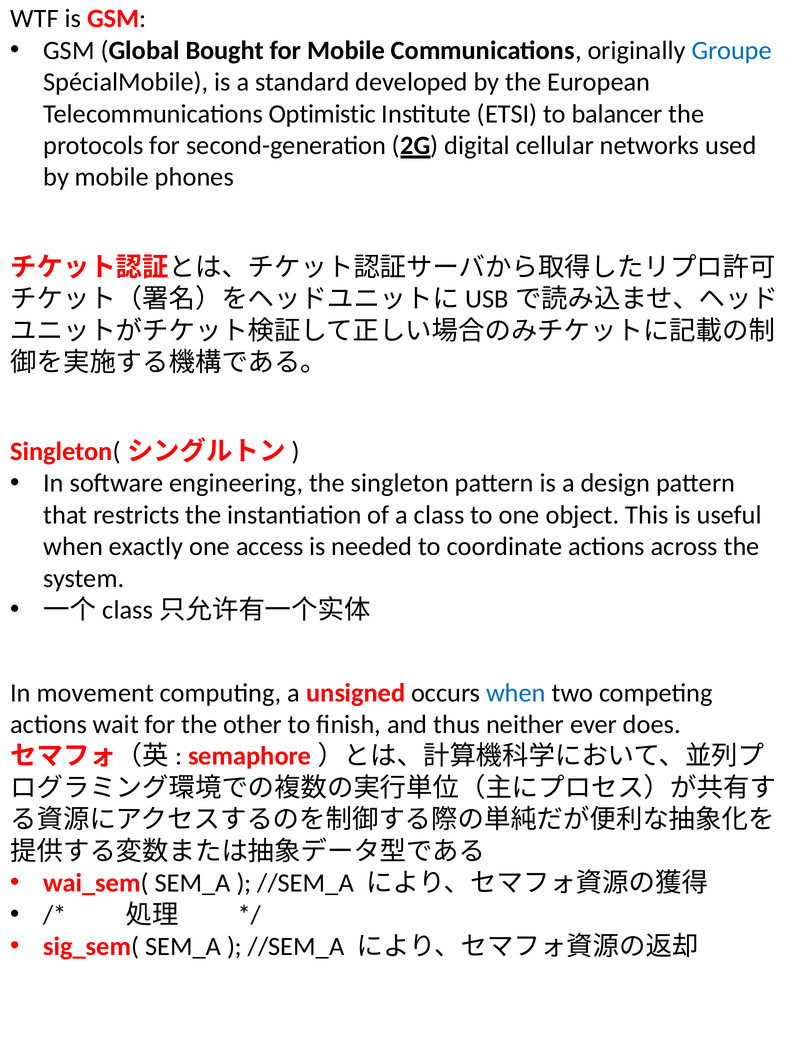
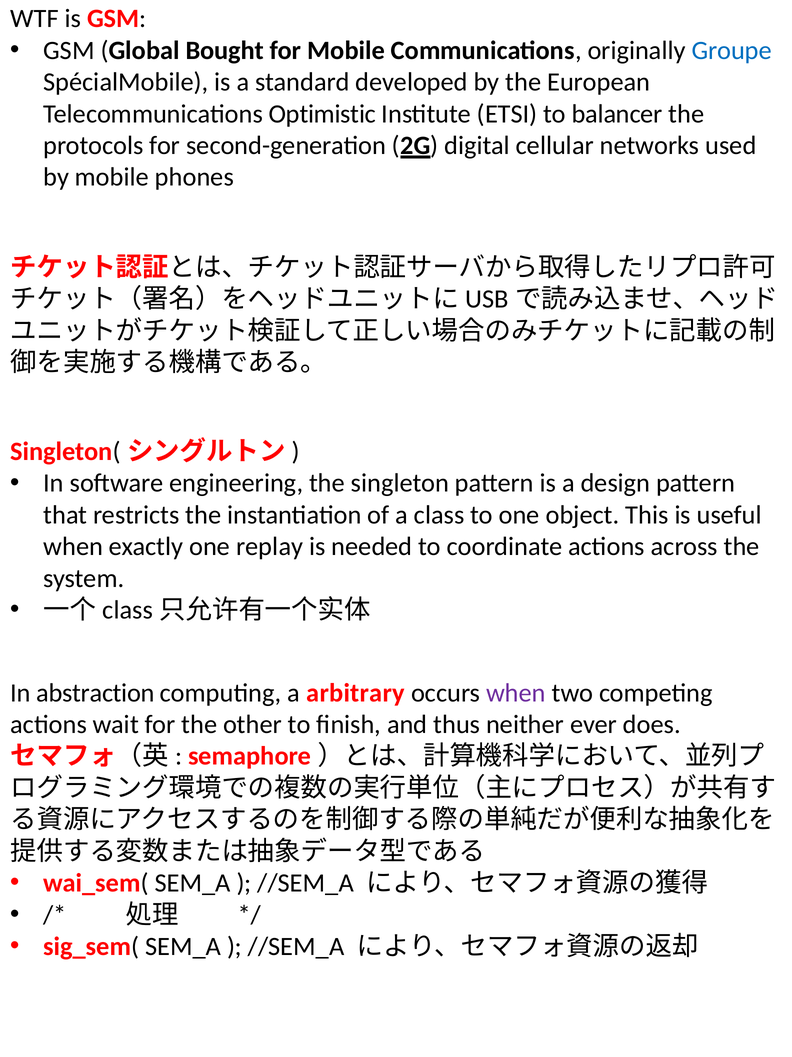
access: access -> replay (270, 546)
movement: movement -> abstraction (95, 692)
unsigned: unsigned -> arbitrary (356, 692)
when colour: blue -> purple (516, 692)
